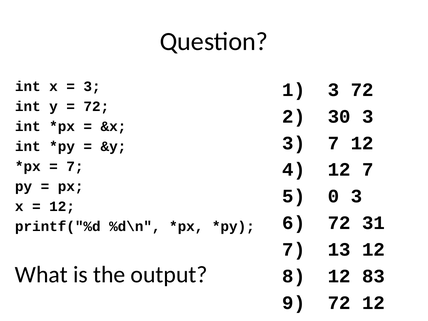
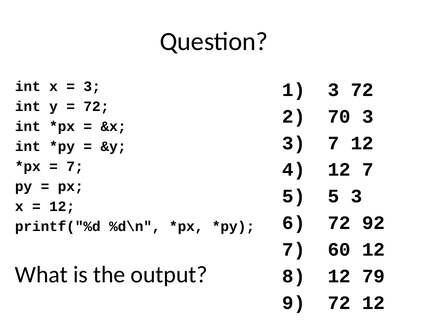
30: 30 -> 70 (339, 116)
0: 0 -> 5 (334, 196)
31: 31 -> 92 (374, 223)
13: 13 -> 60 (339, 250)
83: 83 -> 79 (374, 276)
